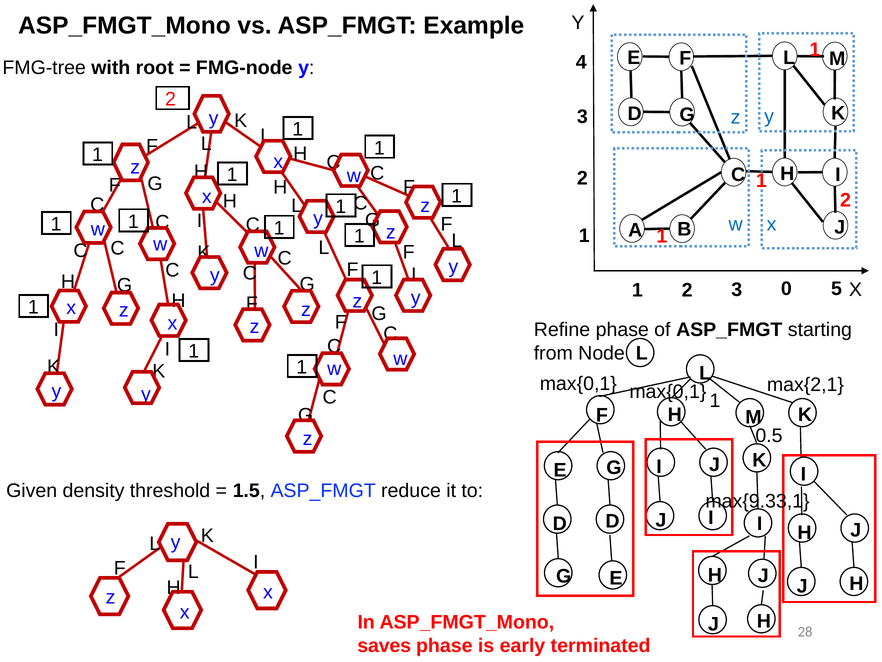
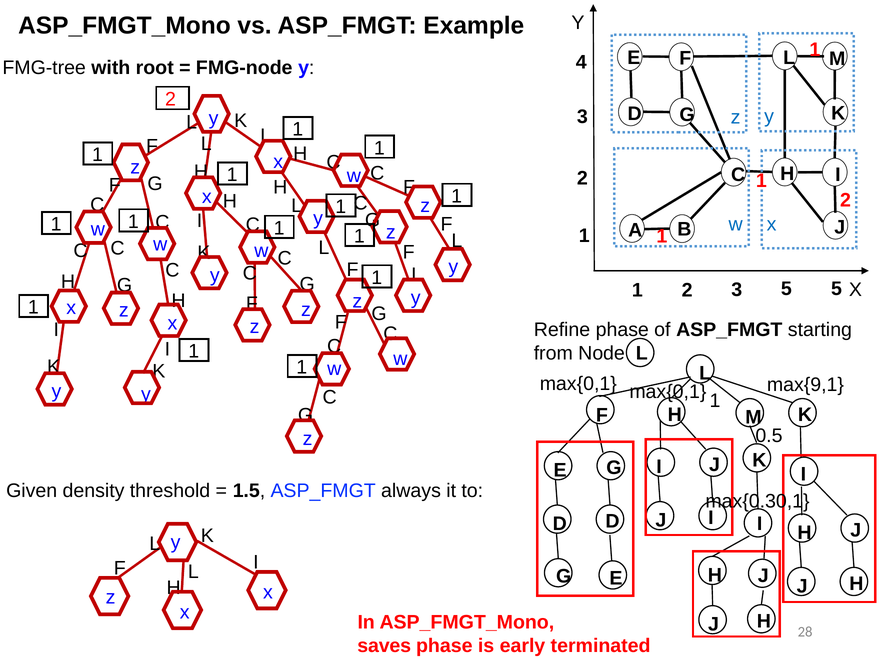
3 0: 0 -> 5 (786, 289)
max{2,1: max{2,1 -> max{9,1 (805, 385)
reduce: reduce -> always (411, 490)
max{9.33,1: max{9.33,1 -> max{0.30,1 (758, 501)
